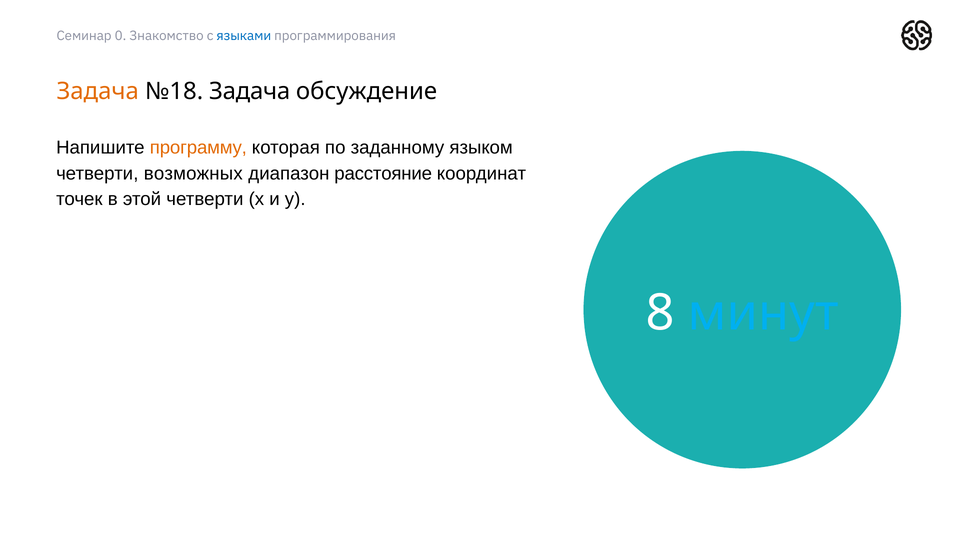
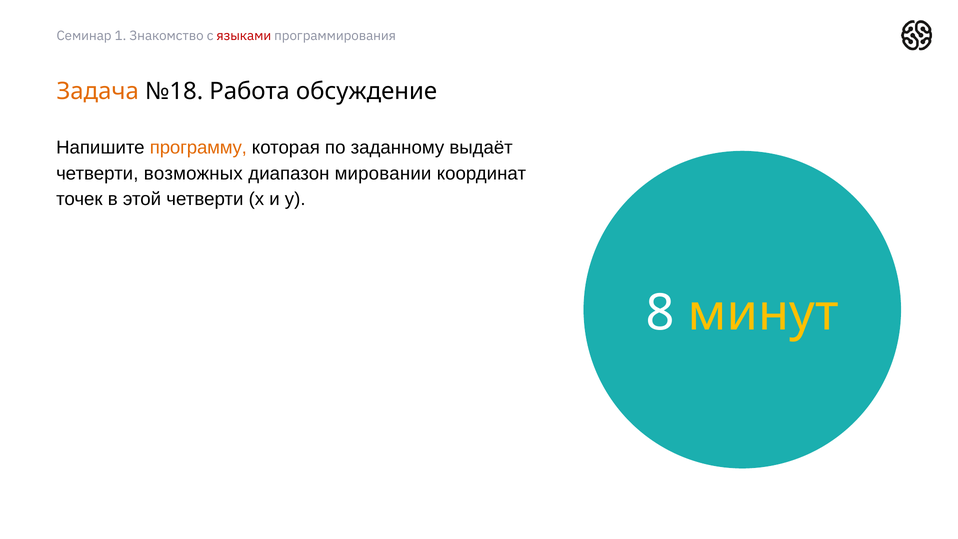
0: 0 -> 1 (120, 36)
языками colour: blue -> red (244, 36)
№18 Задача: Задача -> Работа (250, 91)
языком: языком -> выдаёт (481, 148)
расстояние: расстояние -> мировании (383, 173)
минут colour: light blue -> yellow (763, 313)
